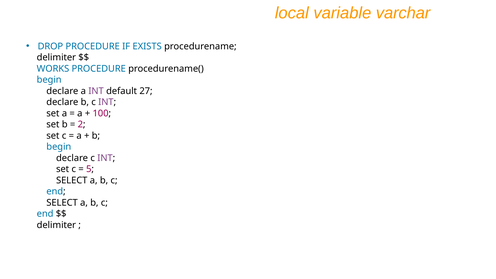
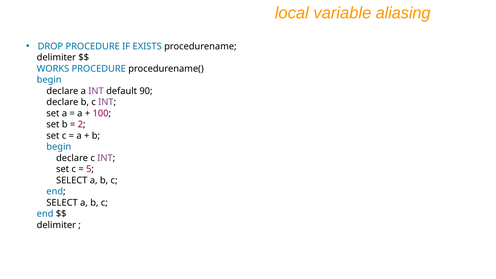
varchar: varchar -> aliasing (403, 13)
27: 27 -> 90 (146, 91)
